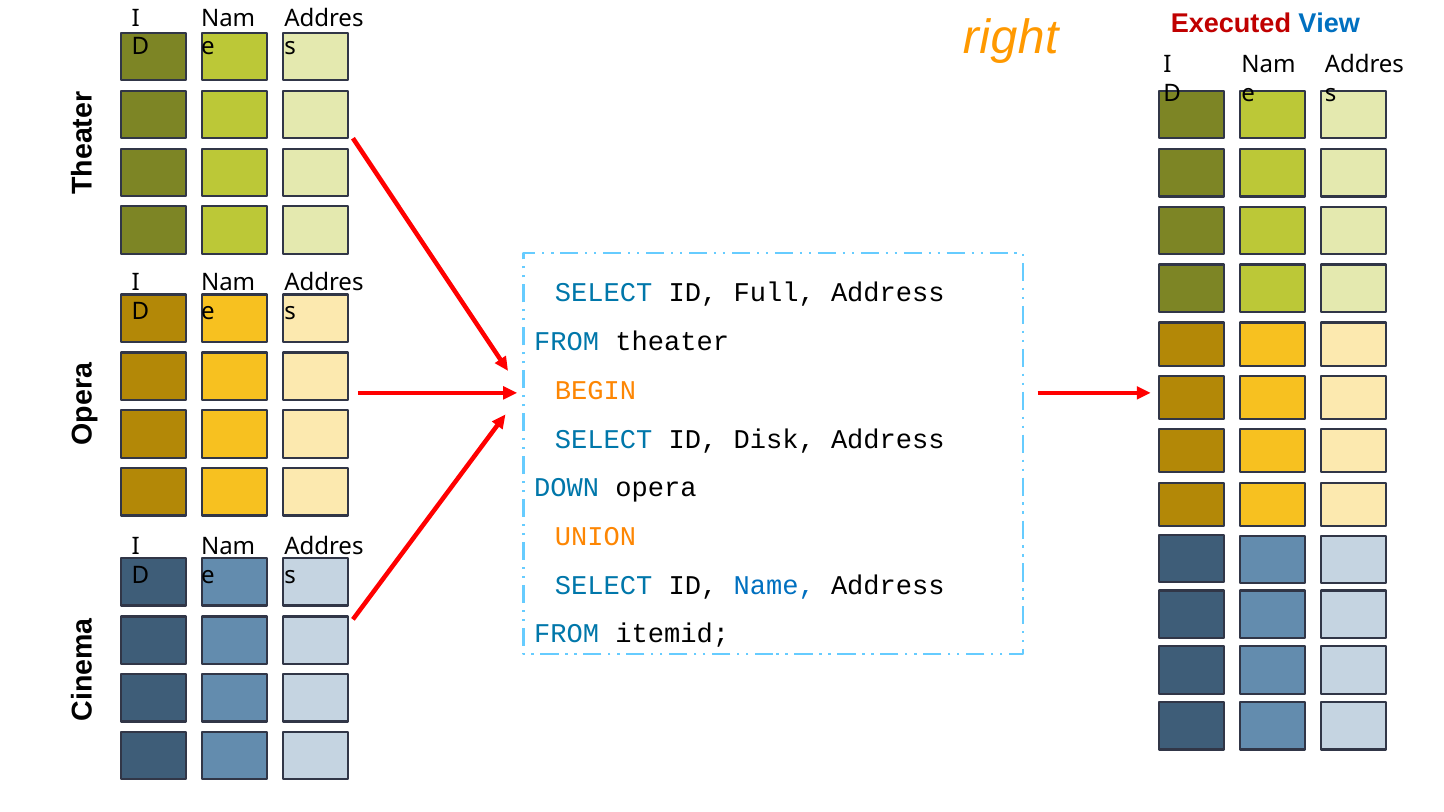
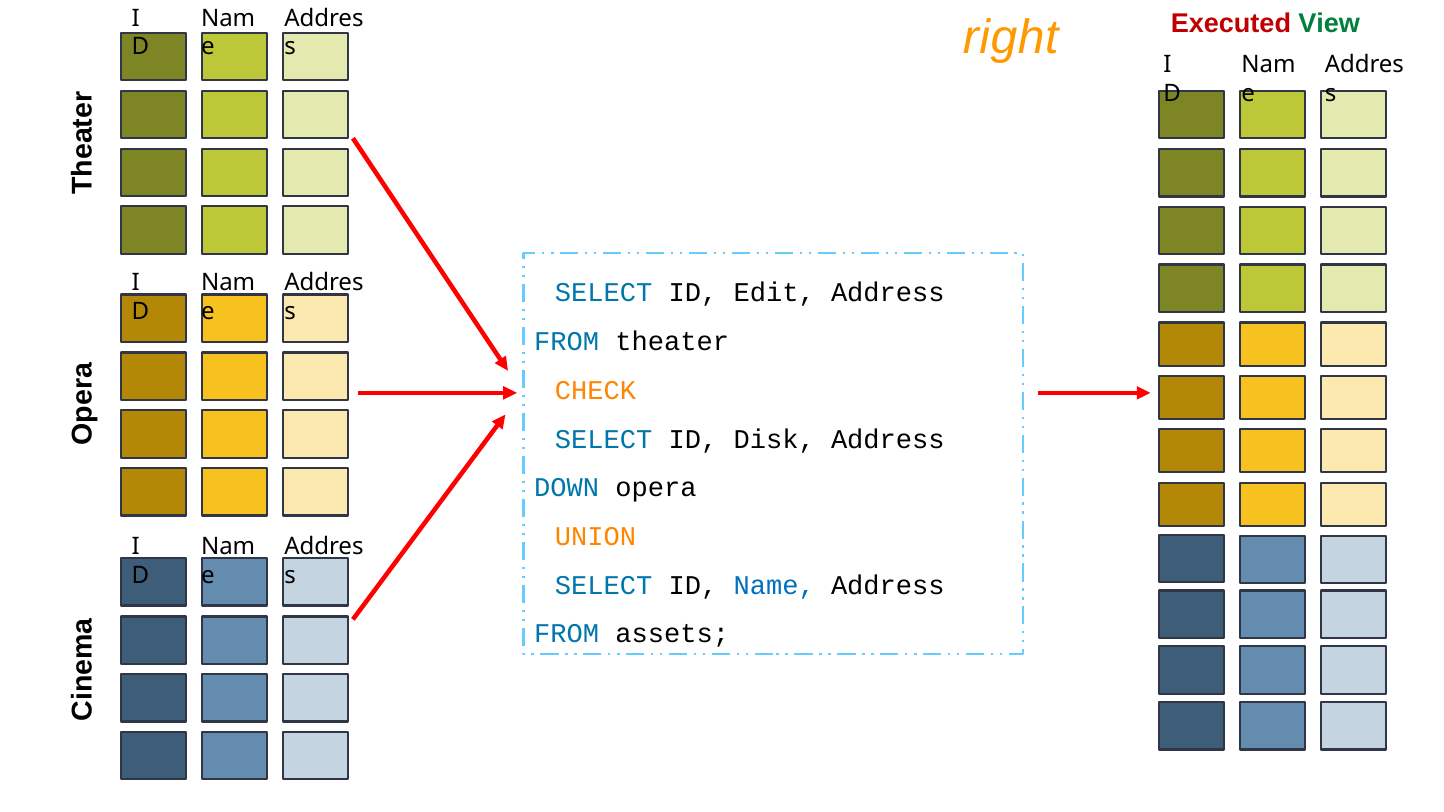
View colour: blue -> green (1329, 24)
Full: Full -> Edit (774, 293)
BEGIN: BEGIN -> CHECK (595, 391)
itemid: itemid -> assets (672, 634)
